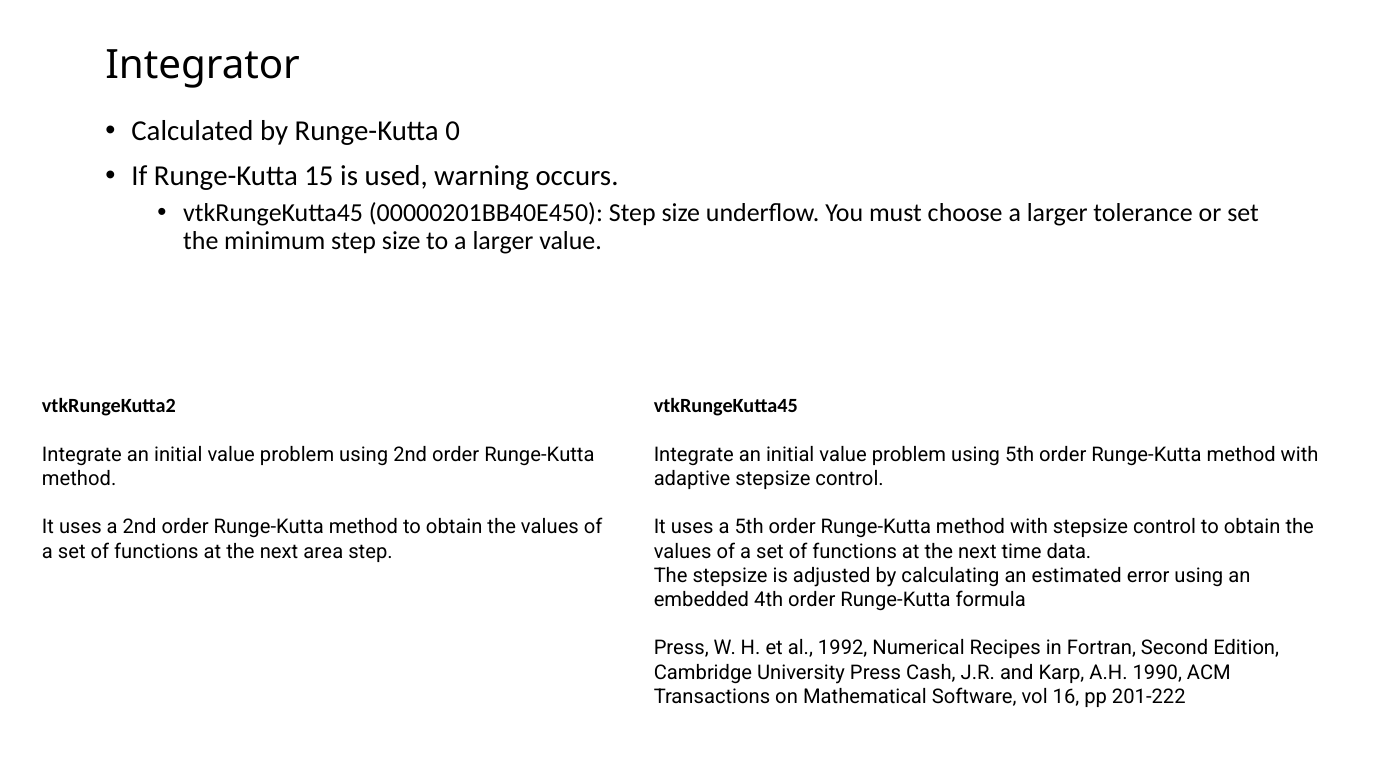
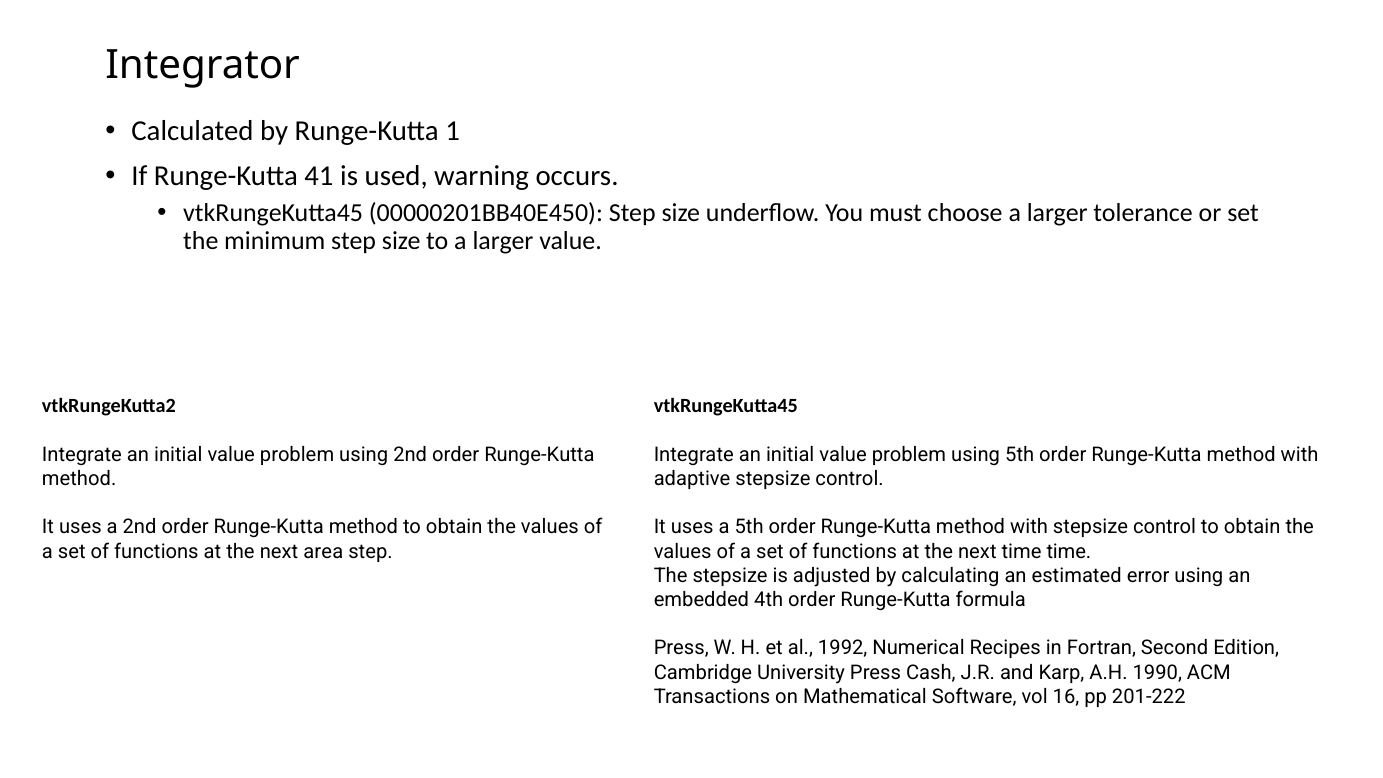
0: 0 -> 1 (453, 131)
15: 15 -> 41 (319, 176)
time data: data -> time (1069, 551)
